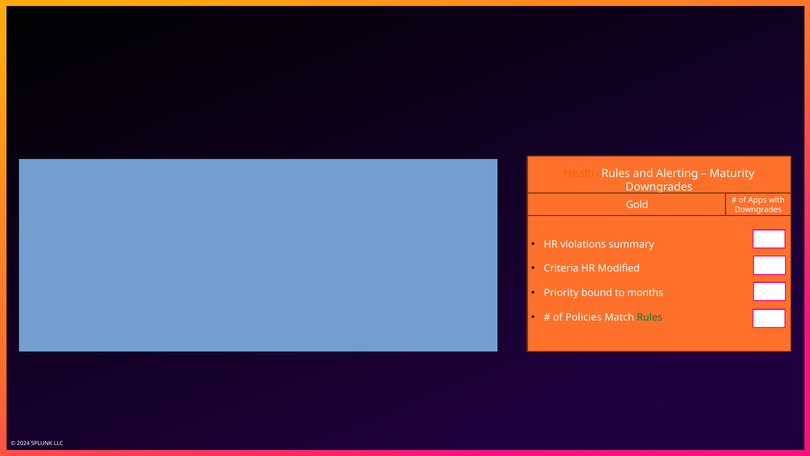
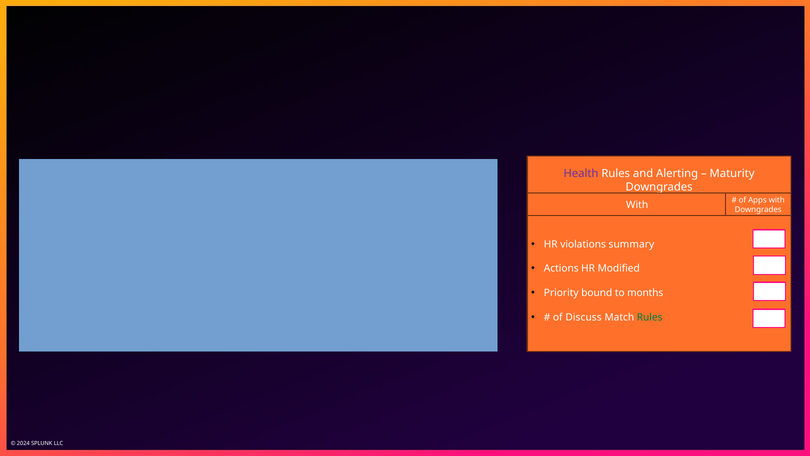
Health colour: orange -> purple (581, 174)
Gold: Gold -> With (637, 205)
Criteria: Criteria -> Actions (561, 268)
Policies: Policies -> Discuss (584, 317)
